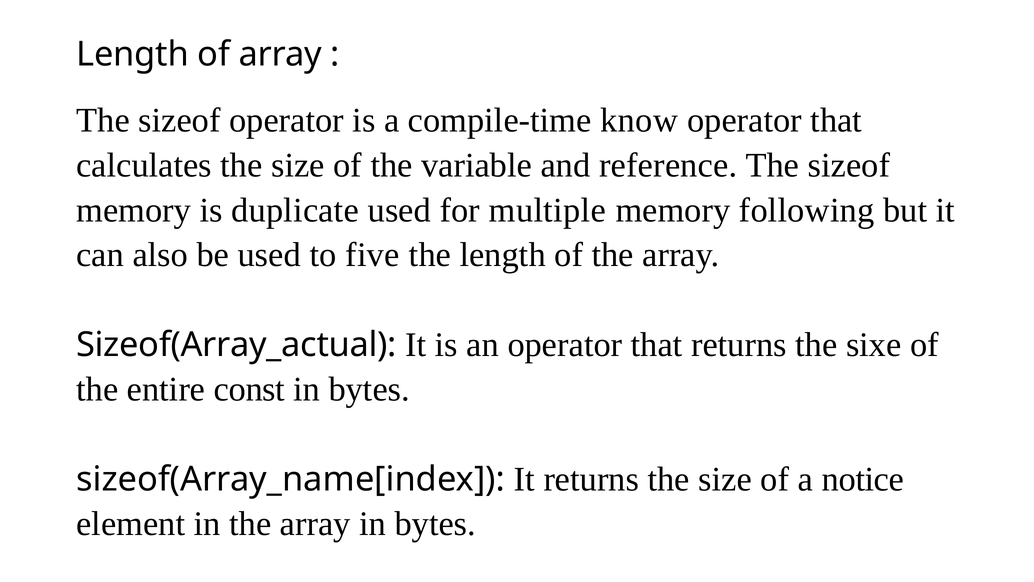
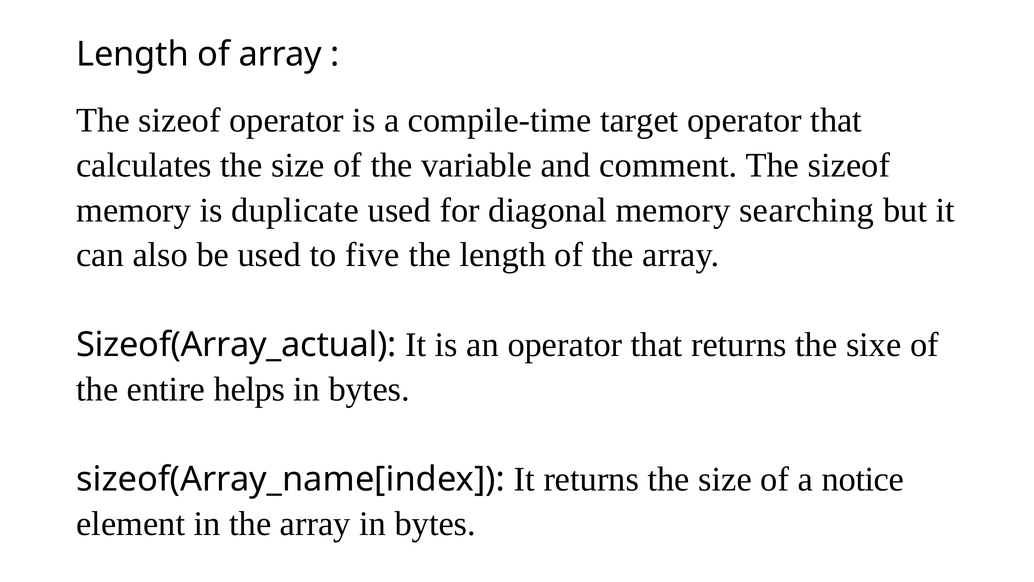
know: know -> target (639, 121)
reference: reference -> comment (668, 165)
multiple: multiple -> diagonal (548, 210)
following: following -> searching (807, 210)
const: const -> helps (249, 389)
